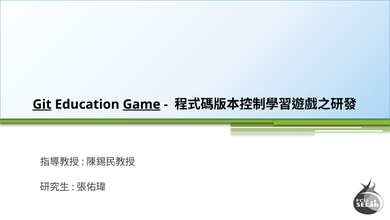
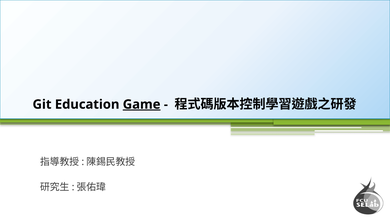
Git underline: present -> none (42, 104)
